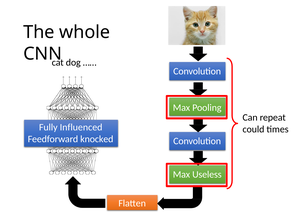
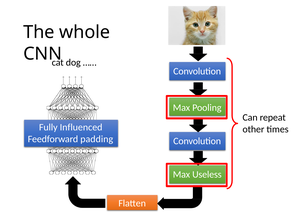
could: could -> other (253, 129)
knocked: knocked -> padding (97, 139)
